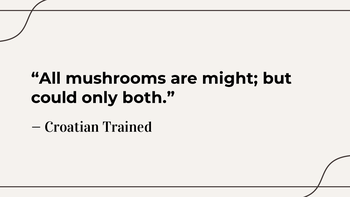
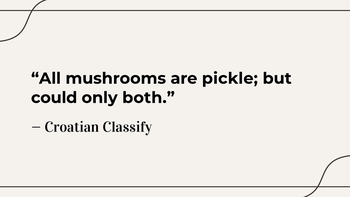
might: might -> pickle (230, 78)
Trained: Trained -> Classify (127, 127)
